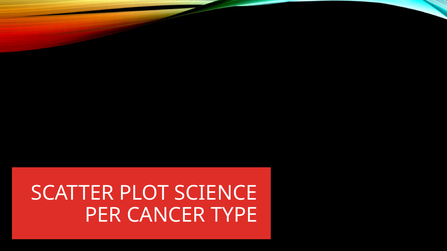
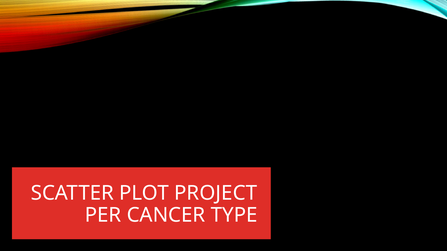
SCIENCE: SCIENCE -> PROJECT (216, 193)
